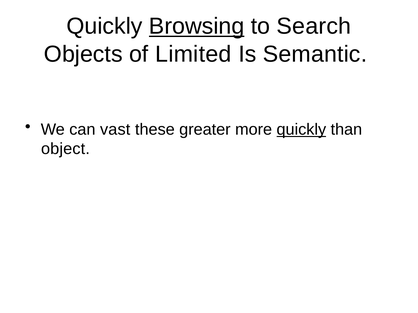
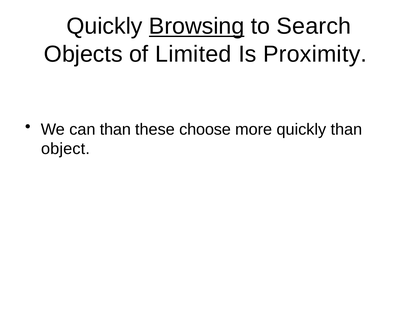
Semantic: Semantic -> Proximity (315, 54)
can vast: vast -> than (115, 130)
greater: greater -> choose (205, 130)
quickly underline: present -> none (301, 130)
